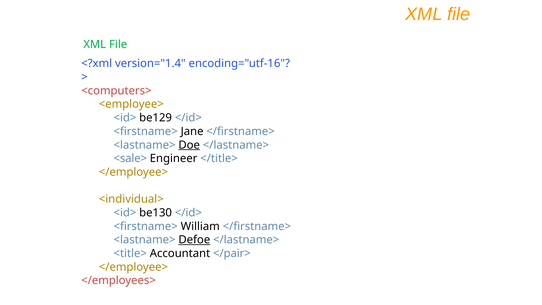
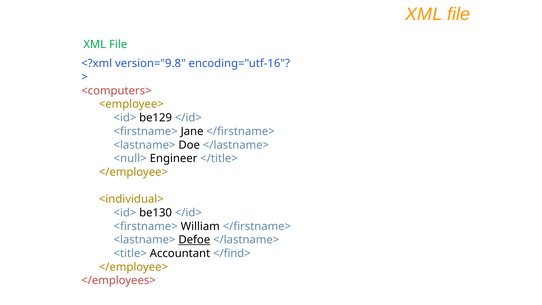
version="1.4: version="1.4 -> version="9.8 (150, 64)
Doe underline: present -> none (189, 145)
<sale>: <sale> -> <null> (130, 158)
</pair>: </pair> -> </find> (232, 253)
